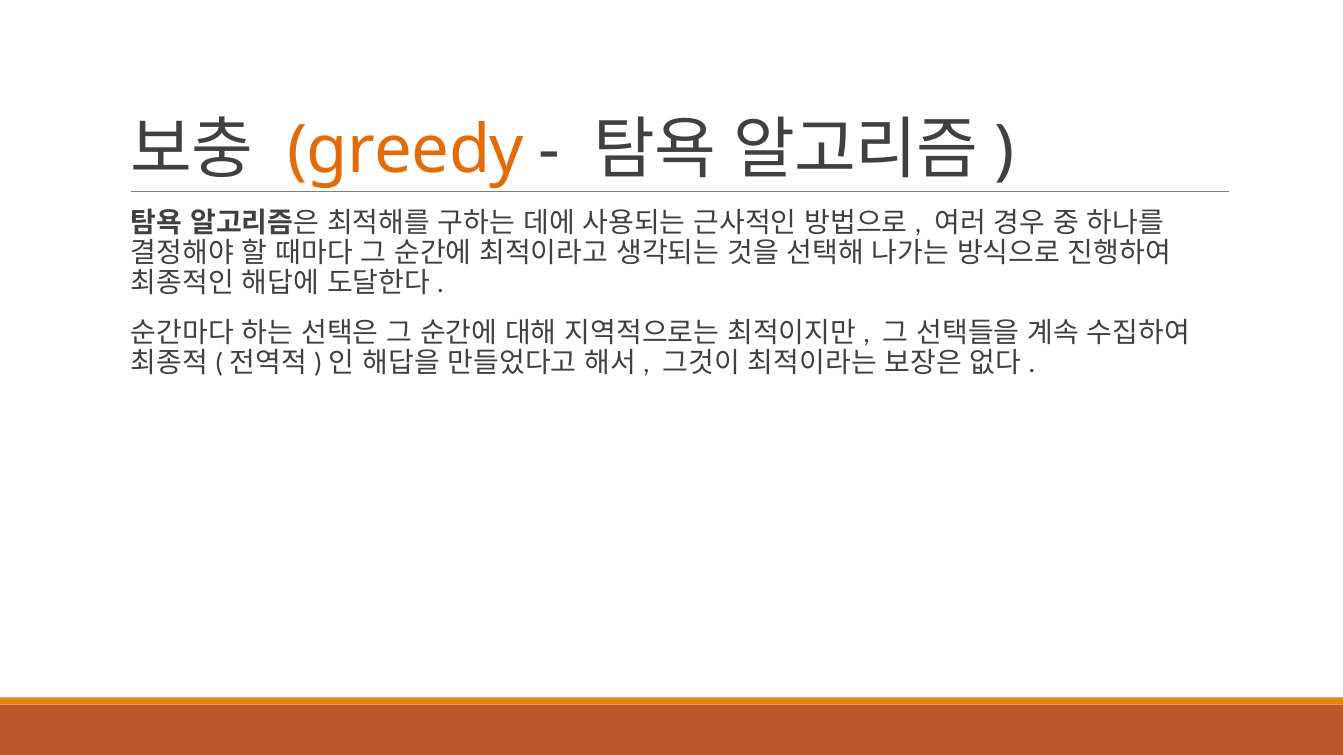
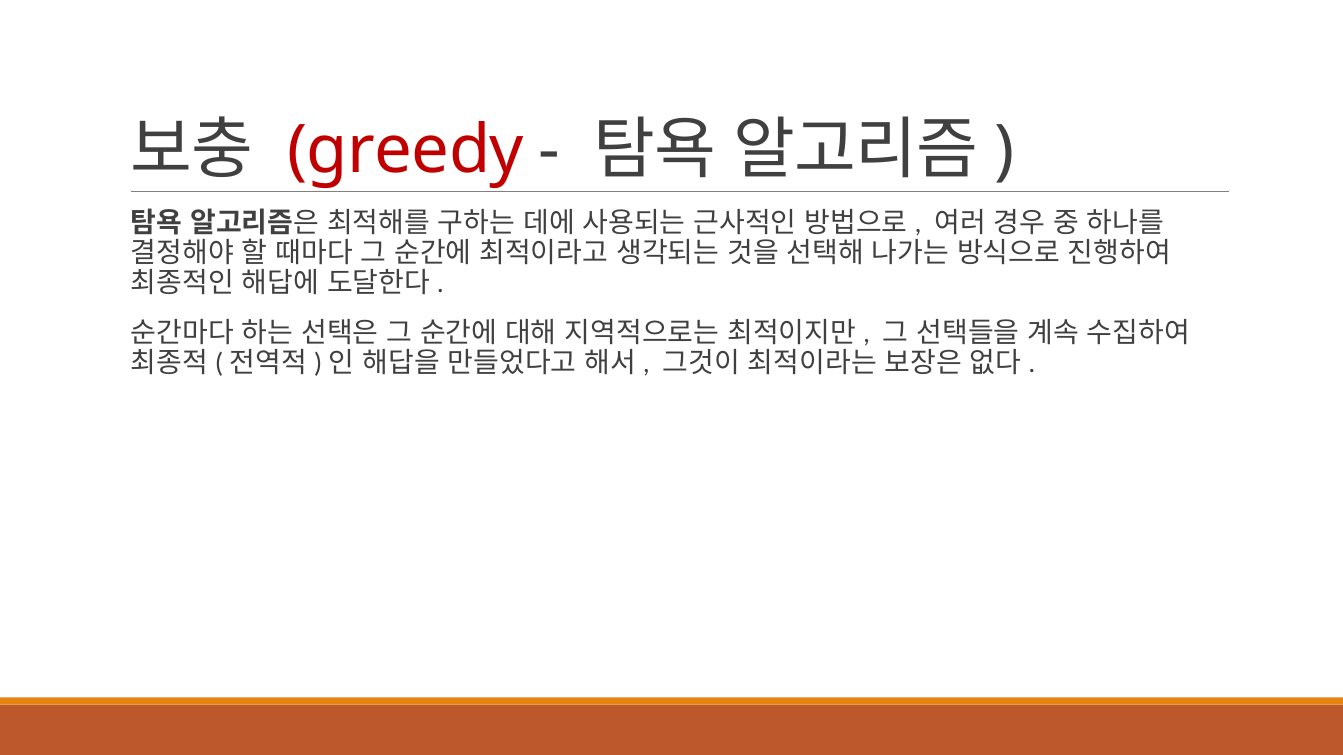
greedy colour: orange -> red (406, 150)
